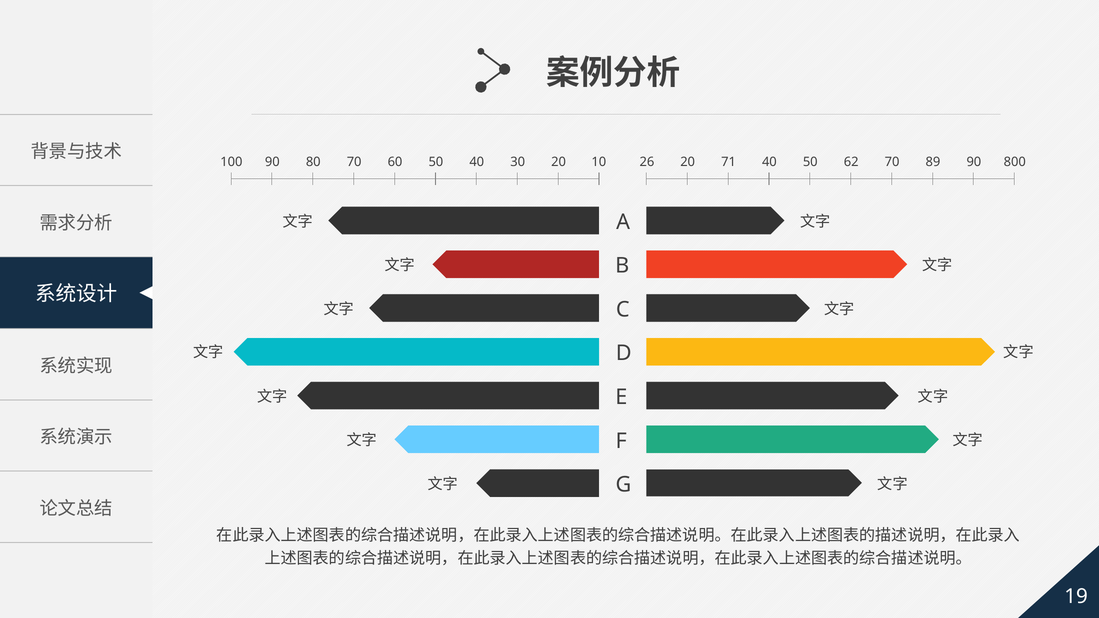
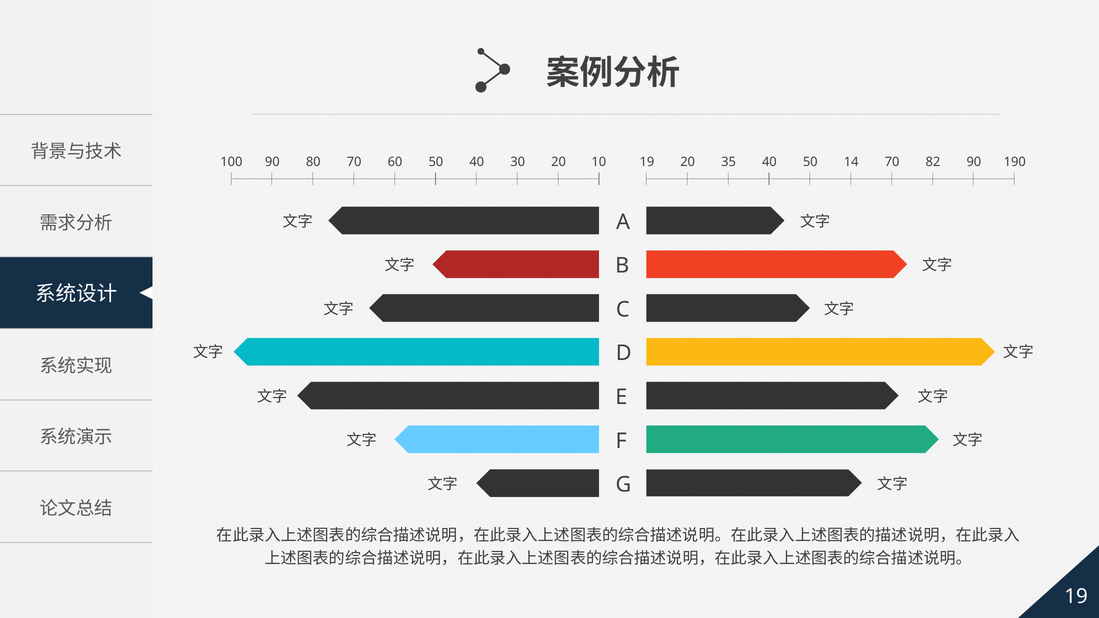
100 26: 26 -> 19 (647, 162)
71: 71 -> 35 (729, 162)
62: 62 -> 14 (851, 162)
89: 89 -> 82 (933, 162)
800: 800 -> 190 (1015, 162)
